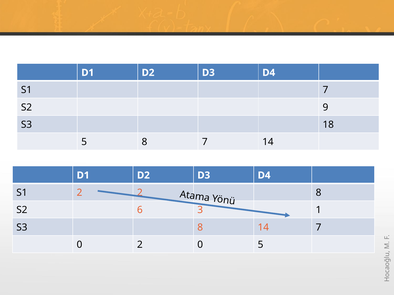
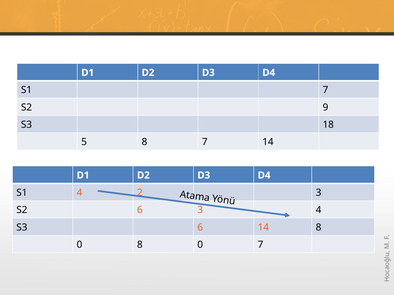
S1 2: 2 -> 4 (79, 193)
8: 8 -> 3 (319, 193)
1: 1 -> 4 (319, 210)
S3 8: 8 -> 6 (200, 228)
14 7: 7 -> 8 (319, 228)
2: 2 -> 8 (140, 245)
5: 5 -> 7 (261, 245)
